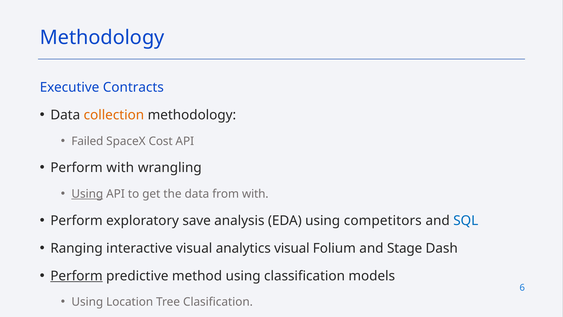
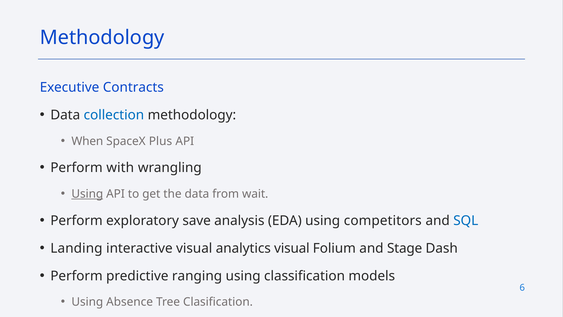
collection colour: orange -> blue (114, 115)
Failed: Failed -> When (87, 141)
Cost: Cost -> Plus (161, 141)
from with: with -> wait (255, 194)
Ranging: Ranging -> Landing (76, 248)
Perform underline: present -> none (77, 276)
method: method -> ranging (197, 276)
Location: Location -> Absence (130, 302)
